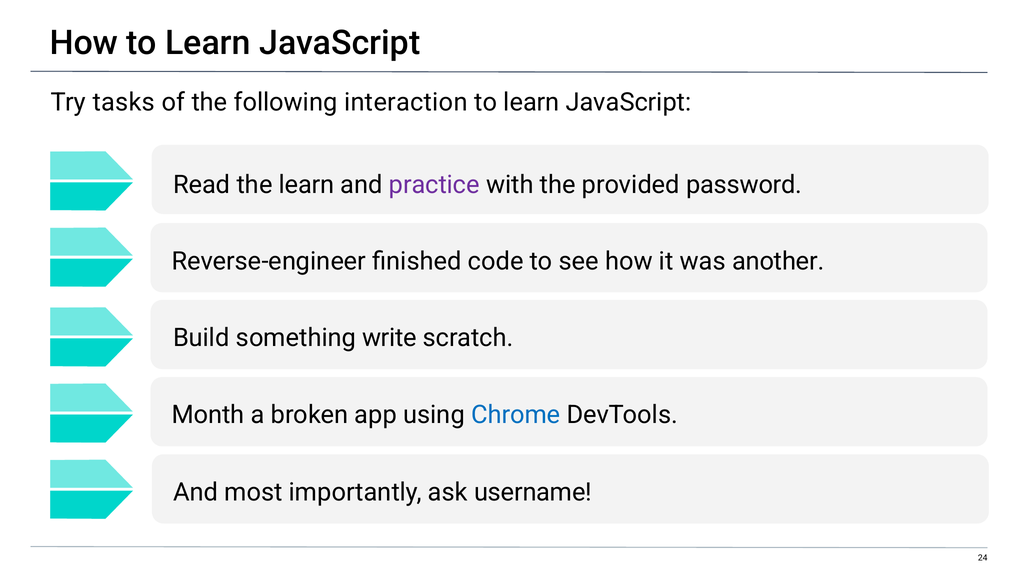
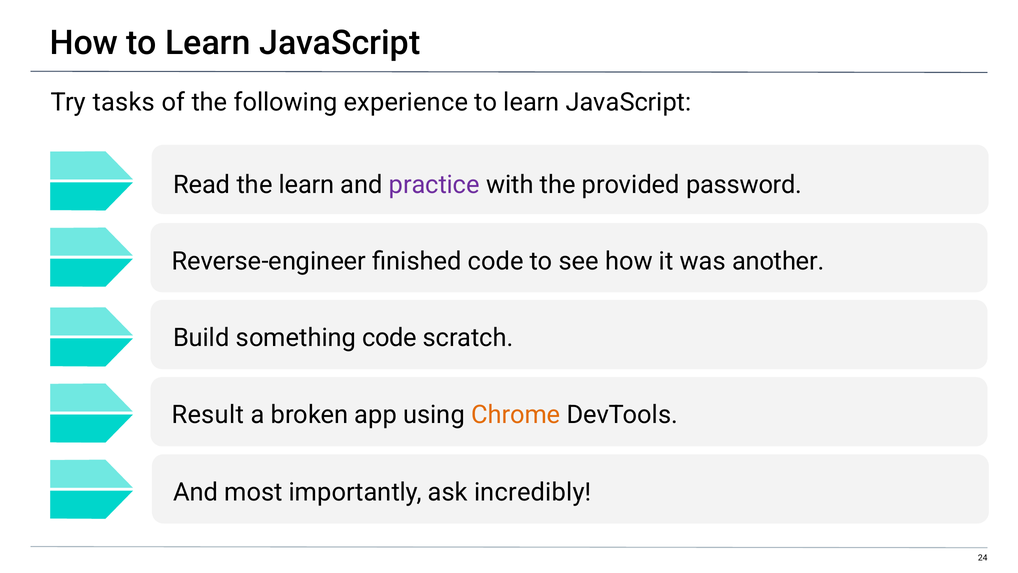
interaction: interaction -> experience (406, 103)
something write: write -> code (389, 338)
Month: Month -> Result (208, 415)
Chrome colour: blue -> orange (516, 415)
username: username -> incredibly (533, 492)
